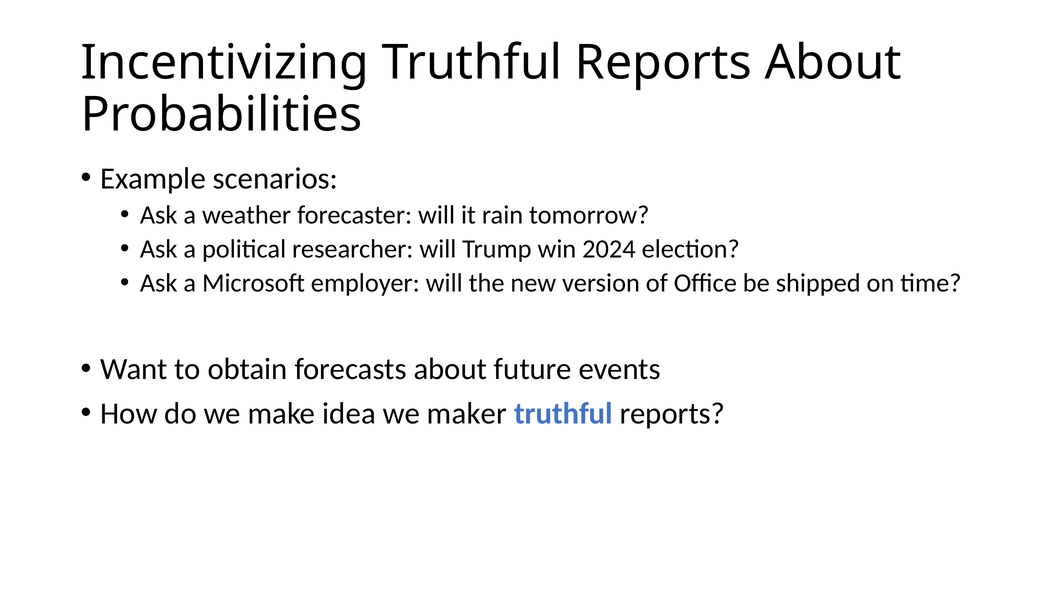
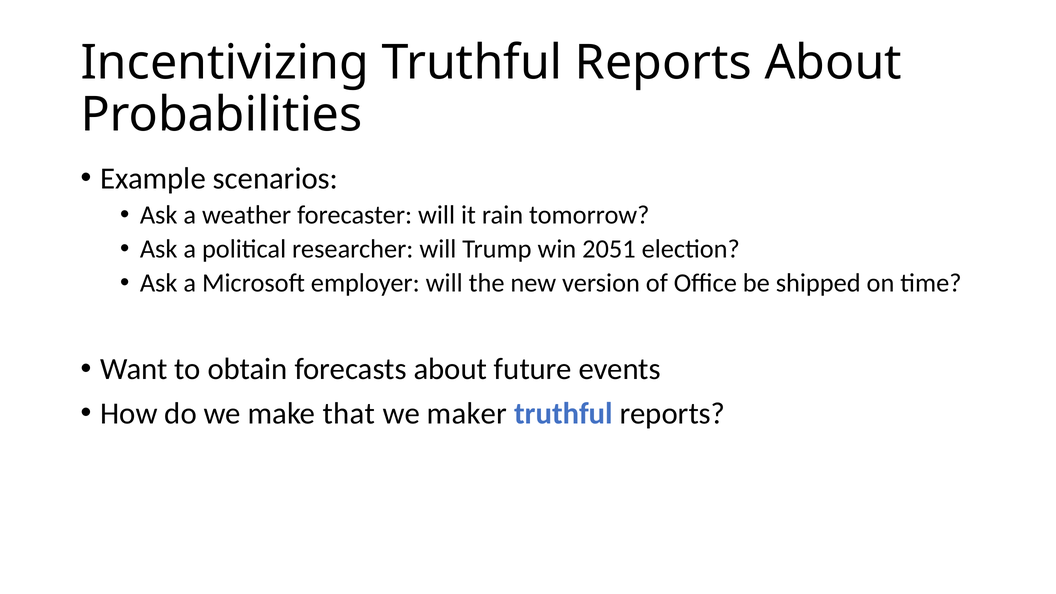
2024: 2024 -> 2051 (609, 249)
idea: idea -> that (349, 413)
